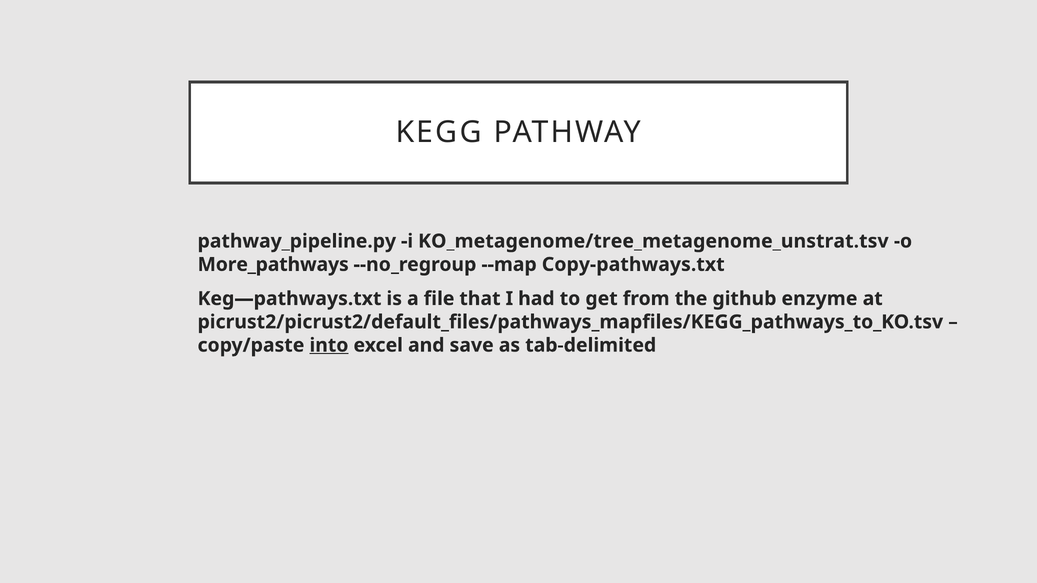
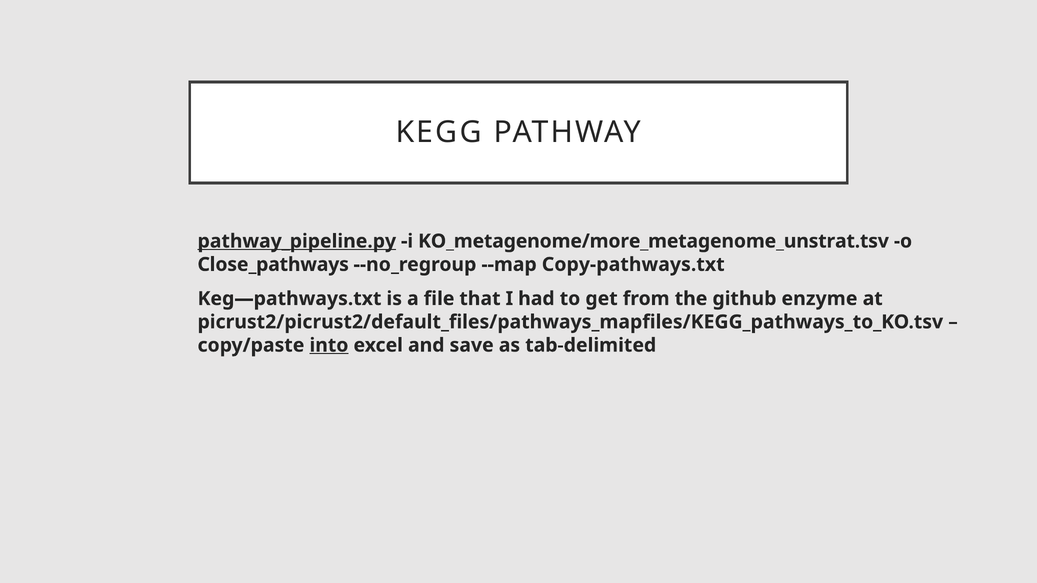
pathway_pipeline.py underline: none -> present (297, 241)
KO_metagenome/tree_metagenome_unstrat.tsv: KO_metagenome/tree_metagenome_unstrat.tsv -> KO_metagenome/more_metagenome_unstrat.tsv (653, 241)
More_pathways: More_pathways -> Close_pathways (273, 265)
